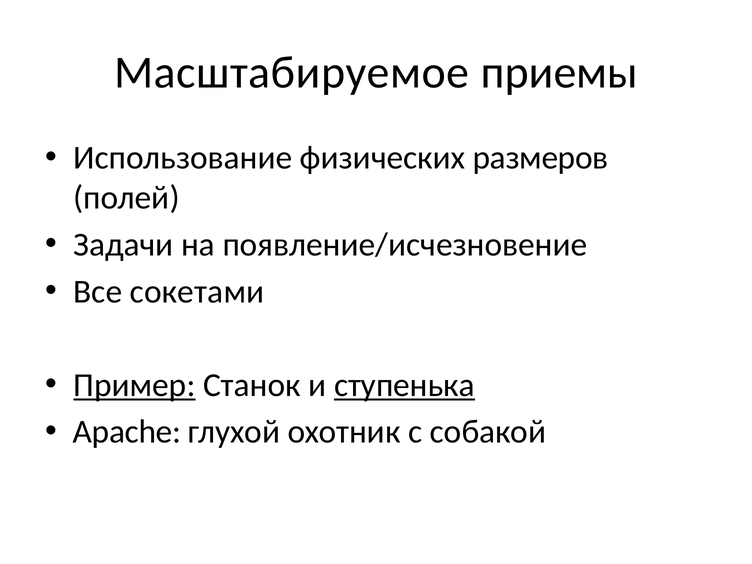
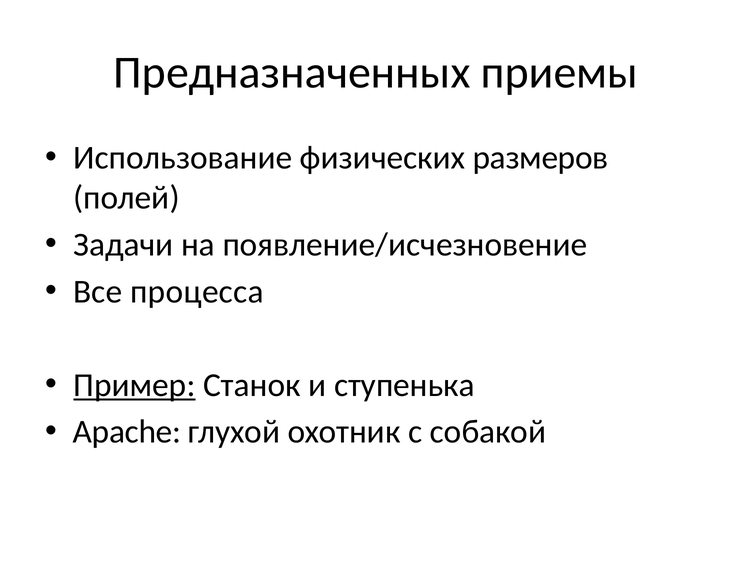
Масштабируемое: Масштабируемое -> Предназначенных (292, 73)
сокетами: сокетами -> процесса (197, 291)
ступенька underline: present -> none (404, 385)
